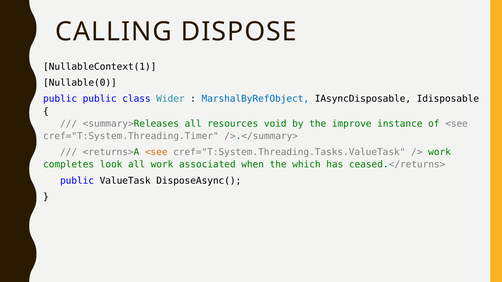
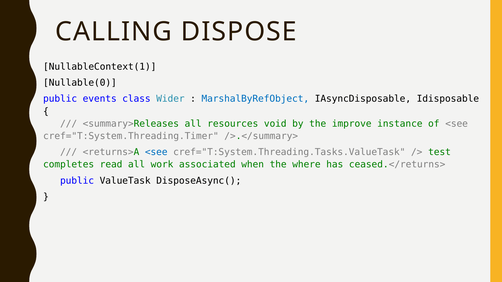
public public: public -> events (100, 99)
<see colour: orange -> blue (156, 152)
work: work -> test (440, 152)
look: look -> read (111, 165)
which: which -> where (306, 165)
